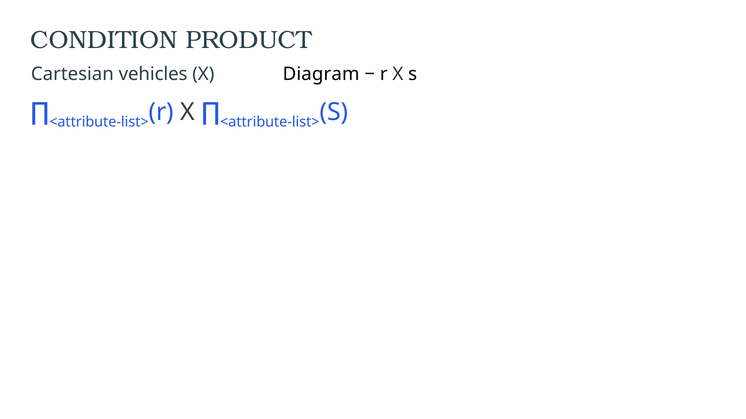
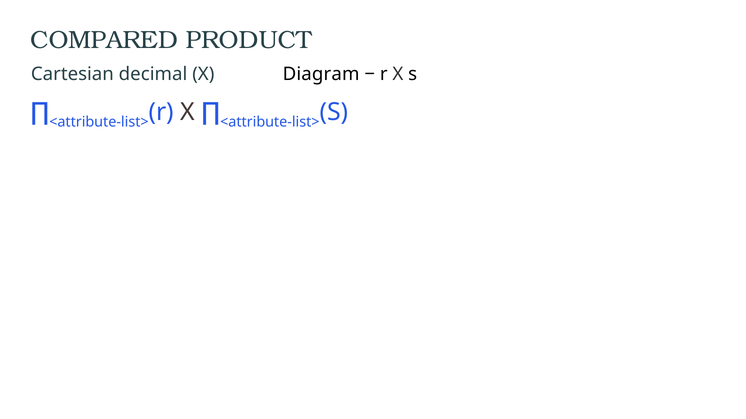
CONDITION: CONDITION -> COMPARED (104, 40)
vehicles: vehicles -> decimal (153, 74)
